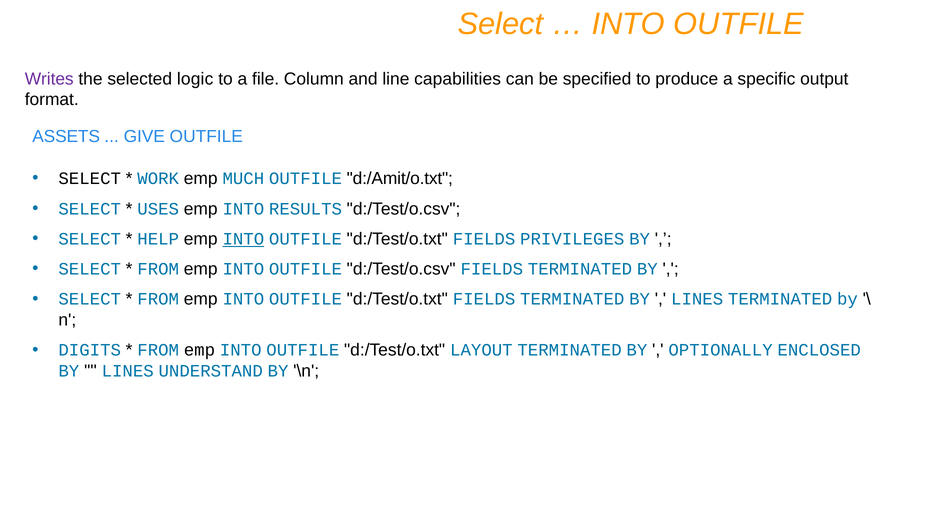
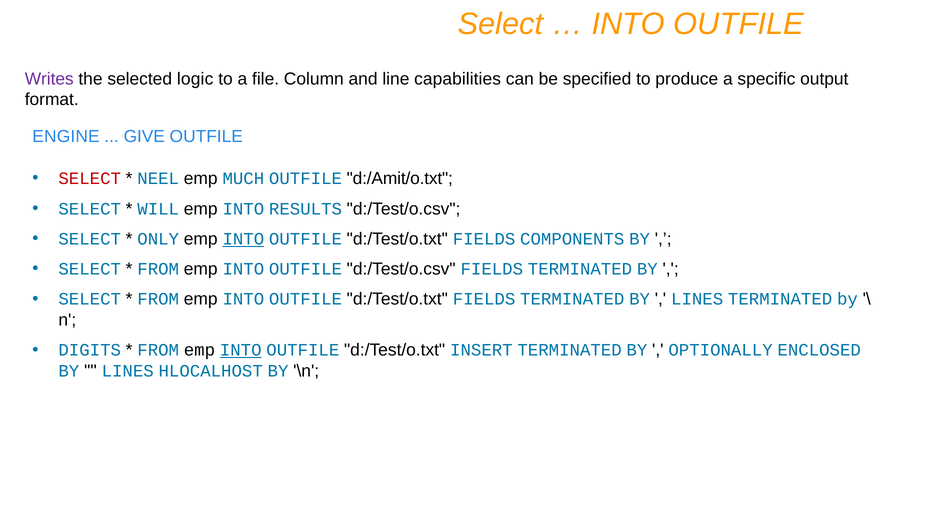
ASSETS: ASSETS -> ENGINE (66, 137)
SELECT colour: black -> red (90, 178)
WORK: WORK -> NEEL (158, 178)
USES: USES -> WILL (158, 209)
HELP: HELP -> ONLY (158, 239)
PRIVILEGES: PRIVILEGES -> COMPONENTS (572, 239)
INTO underline: none -> present (241, 350)
LAYOUT: LAYOUT -> INSERT (481, 350)
UNDERSTAND: UNDERSTAND -> HLOCALHOST (211, 371)
